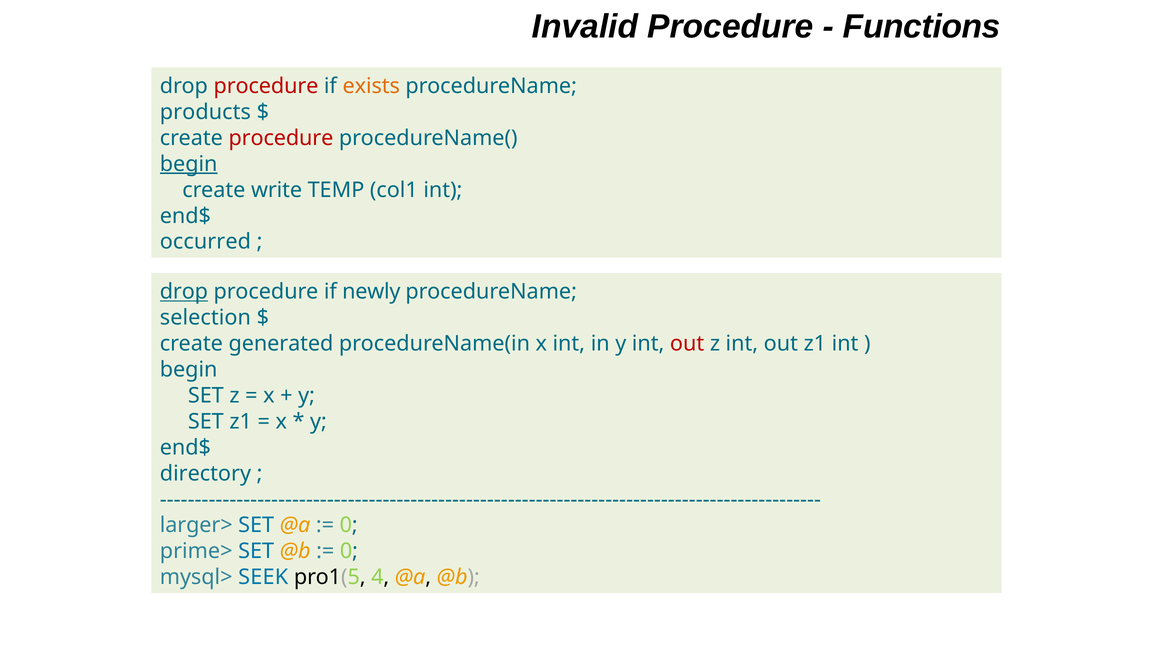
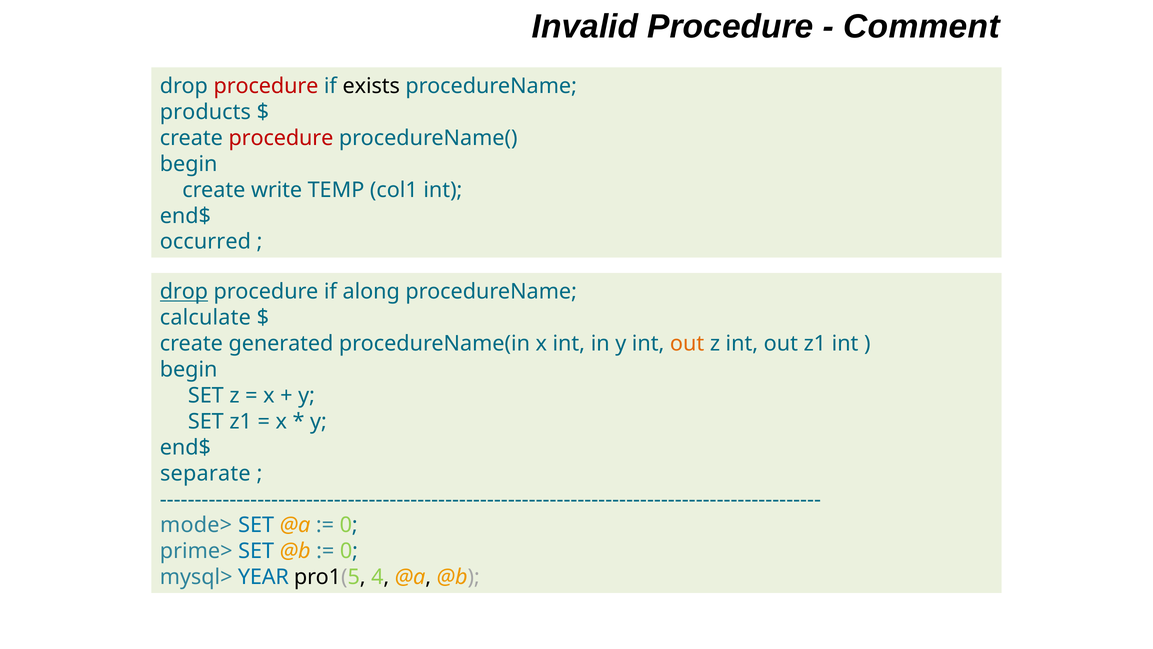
Functions: Functions -> Comment (921, 27)
exists colour: orange -> black (371, 86)
begin underline: present -> none (189, 164)
newly: newly -> along (371, 292)
selection: selection -> calculate (205, 317)
out colour: red -> orange (687, 343)
directory: directory -> separate (205, 473)
larger>: larger> -> mode> (196, 525)
SEEK: SEEK -> YEAR (263, 577)
